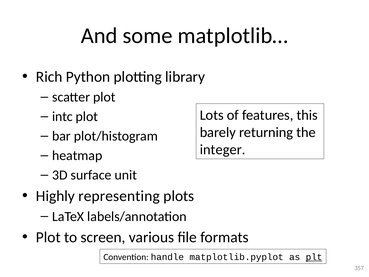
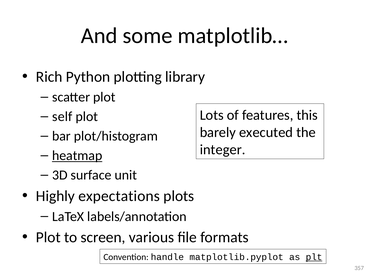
intc: intc -> self (62, 117)
returning: returning -> executed (266, 132)
heatmap underline: none -> present (77, 156)
representing: representing -> expectations (119, 196)
